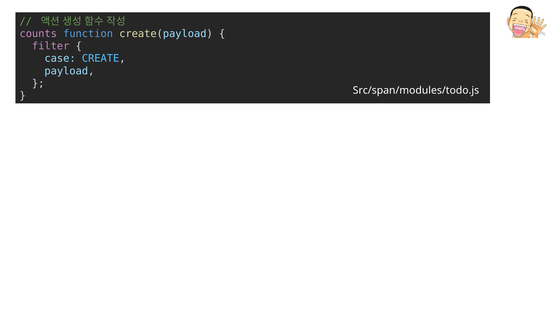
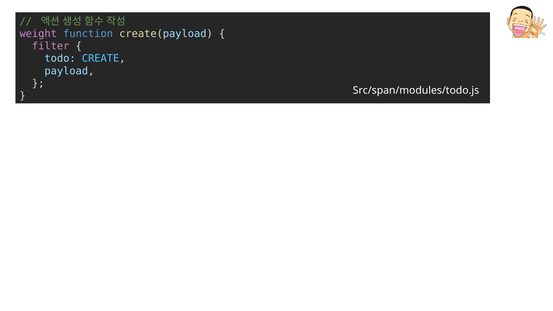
counts: counts -> weight (38, 34)
case: case -> todo (60, 59)
